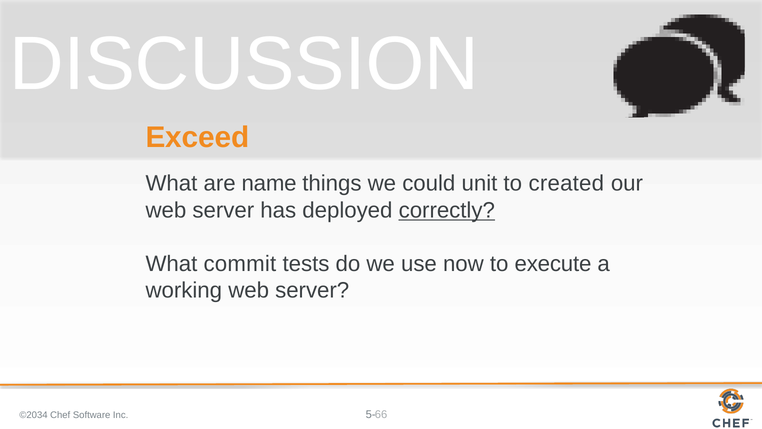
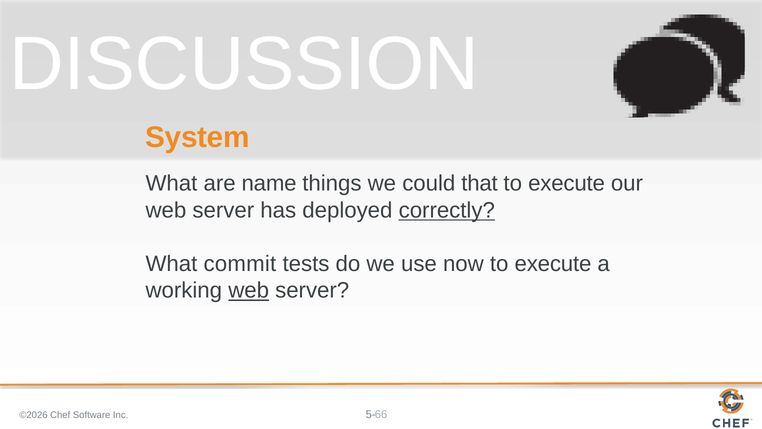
Exceed: Exceed -> System (197, 137)
unit: unit -> that (480, 183)
created: created -> execute (567, 183)
web underline: none -> present (249, 290)
©2034: ©2034 -> ©2026 (34, 415)
